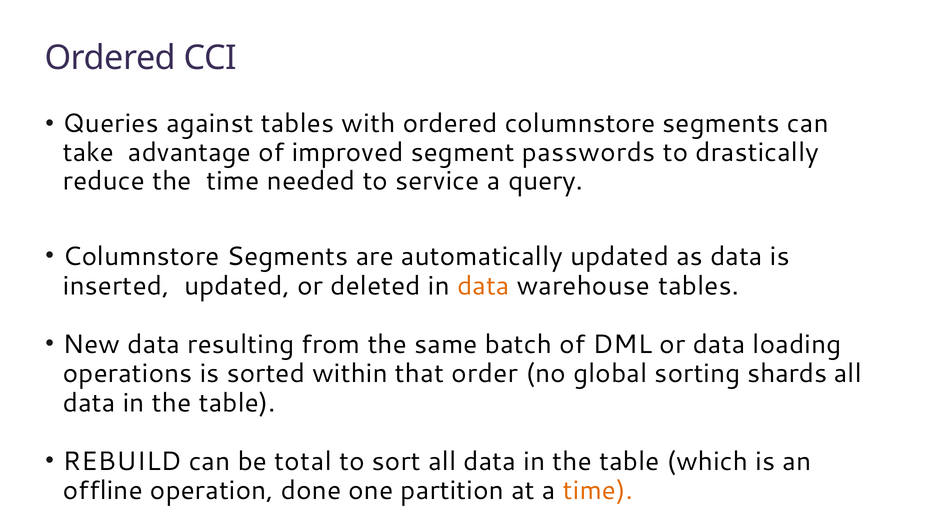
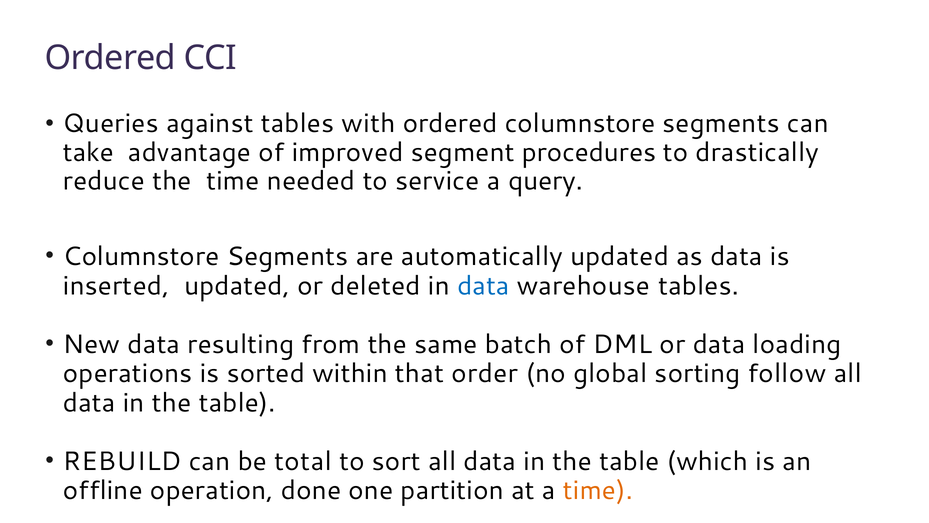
passwords: passwords -> procedures (589, 152)
data colour: orange -> blue (483, 286)
shards: shards -> follow (787, 373)
